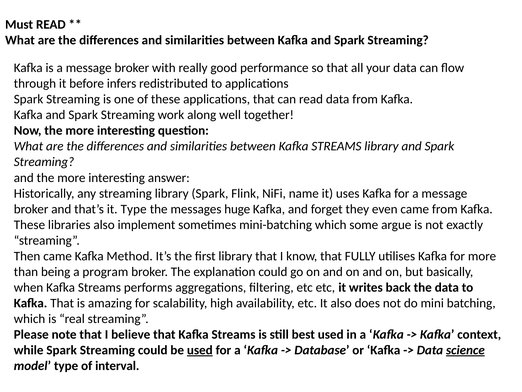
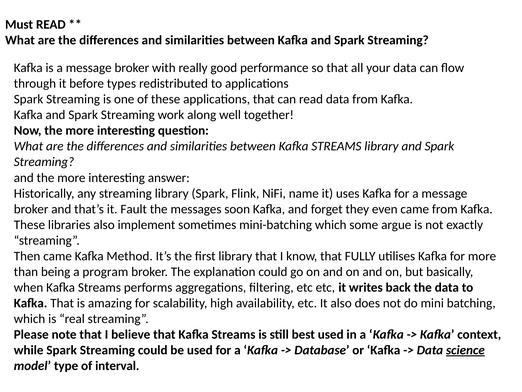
infers: infers -> types (121, 84)
it Type: Type -> Fault (134, 209)
huge: huge -> soon (237, 209)
used underline: present -> none (200, 350)
